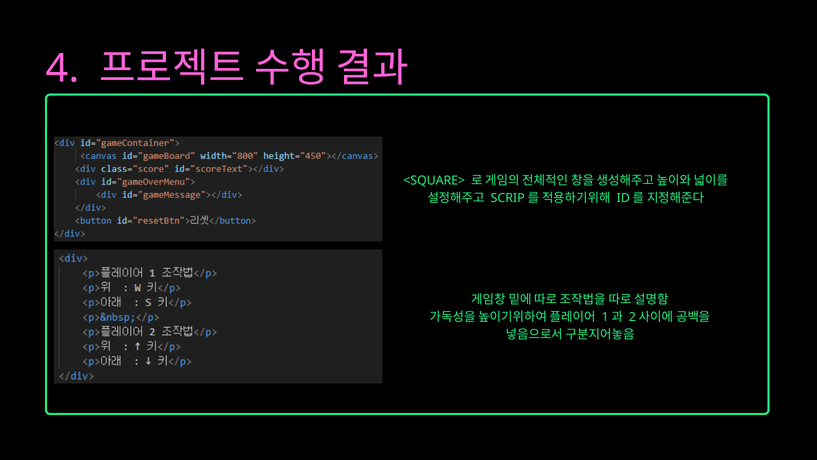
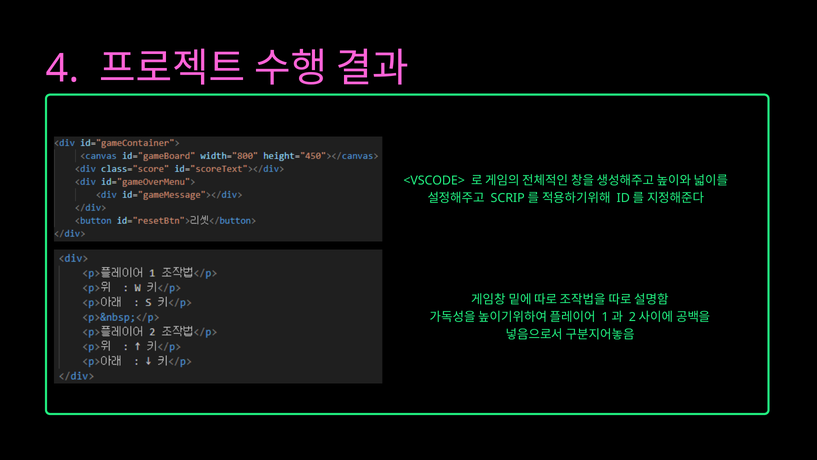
<SQUARE>: <SQUARE> -> <VSCODE> (434, 180)
